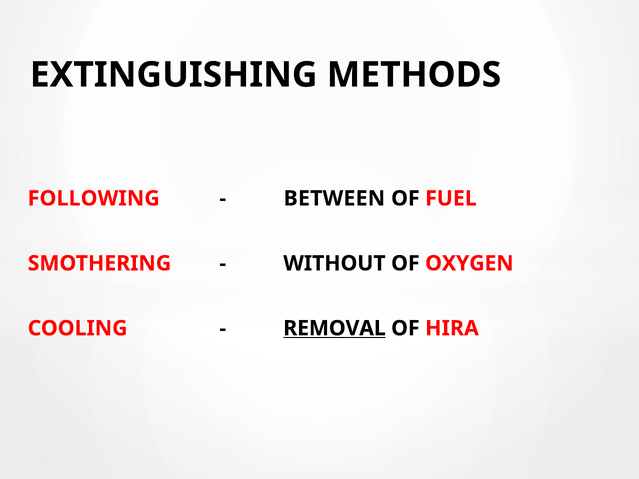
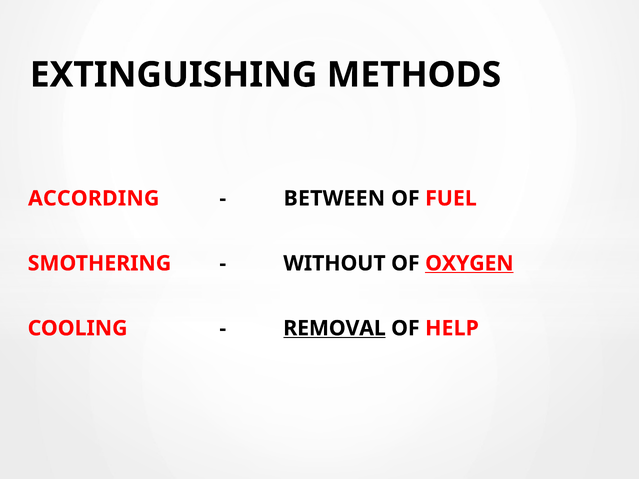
FOLLOWING: FOLLOWING -> ACCORDING (94, 199)
OXYGEN underline: none -> present (469, 263)
HIRA: HIRA -> HELP (452, 328)
